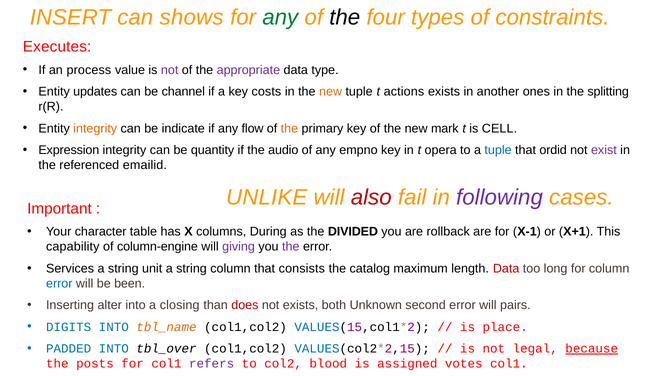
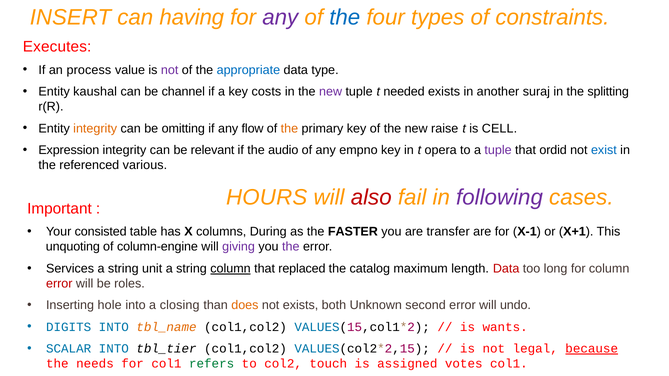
shows: shows -> having (192, 17)
any colour: green -> purple (280, 17)
the colour: black -> blue (345, 17)
appropriate colour: purple -> blue (248, 70)
updates: updates -> kaushal (95, 92)
new colour: orange -> purple (331, 92)
actions: actions -> needed (404, 92)
ones: ones -> suraj (536, 92)
indicate: indicate -> omitting (183, 129)
mark: mark -> raise (445, 129)
quantity: quantity -> relevant (213, 150)
tuple colour: blue -> purple (498, 150)
exist colour: purple -> blue (604, 150)
emailid: emailid -> various (145, 165)
UNLIKE: UNLIKE -> HOURS (267, 198)
character: character -> consisted (101, 232)
DIVIDED: DIVIDED -> FASTER (353, 232)
rollback: rollback -> transfer (448, 232)
capability: capability -> unquoting (73, 247)
column underline: none -> present (230, 269)
consists: consists -> replaced (302, 269)
error colour: blue -> red (59, 284)
been: been -> roles (130, 284)
alter: alter -> hole (110, 306)
does colour: red -> orange (245, 306)
pairs: pairs -> undo (515, 306)
place: place -> wants (505, 327)
PADDED: PADDED -> SCALAR (69, 349)
tbl_over: tbl_over -> tbl_tier (166, 349)
posts: posts -> needs (95, 364)
refers colour: purple -> green (212, 364)
blood: blood -> touch (328, 364)
